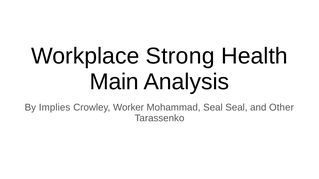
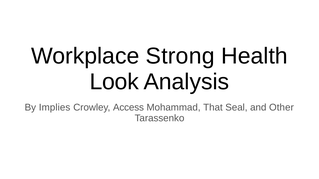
Main: Main -> Look (114, 82)
Worker: Worker -> Access (128, 108)
Mohammad Seal: Seal -> That (213, 108)
